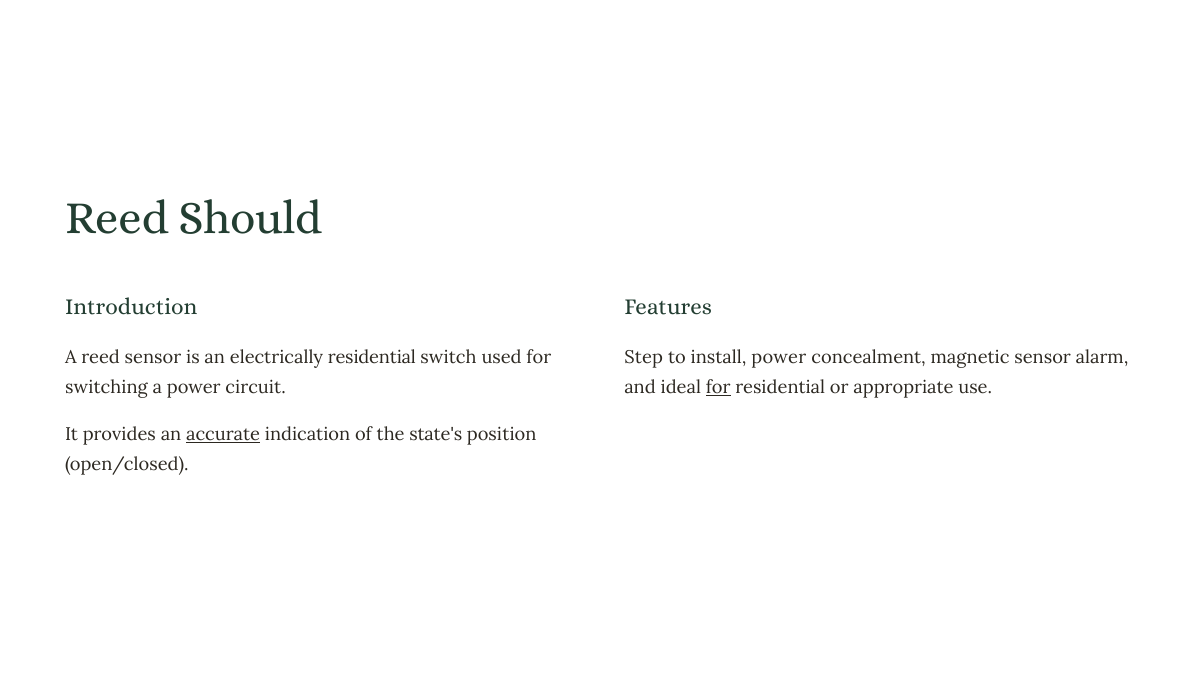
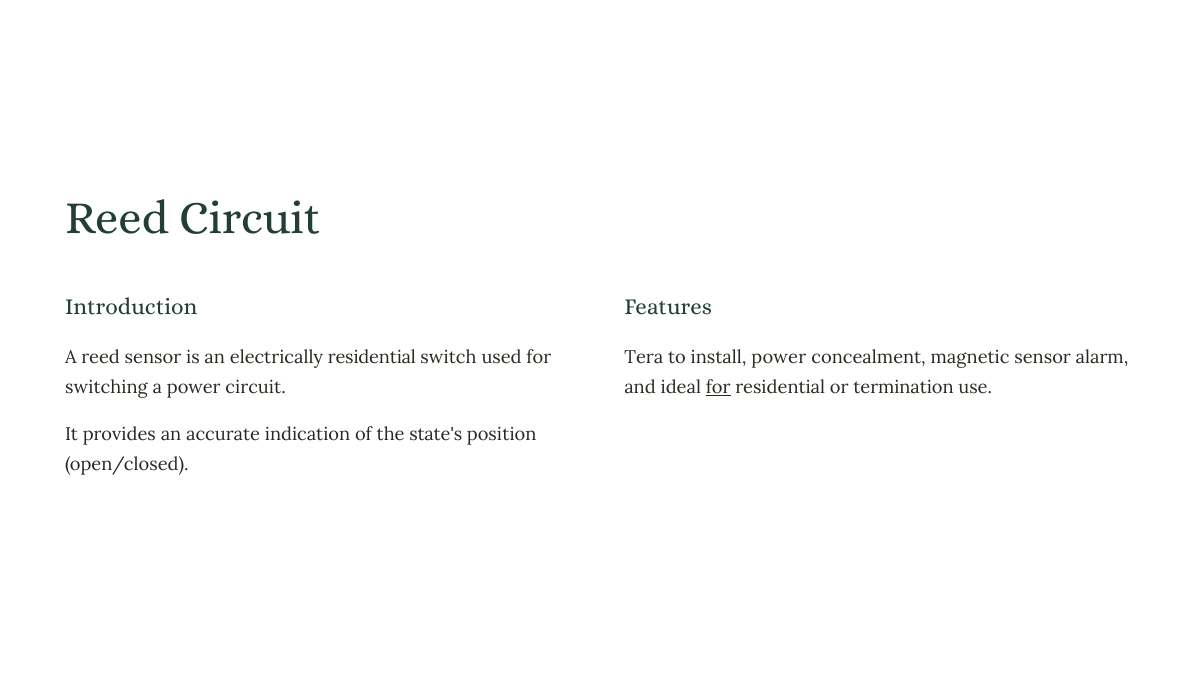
Reed Should: Should -> Circuit (250, 219)
Step: Step -> Tera (644, 358)
appropriate: appropriate -> termination (904, 388)
accurate underline: present -> none (223, 434)
